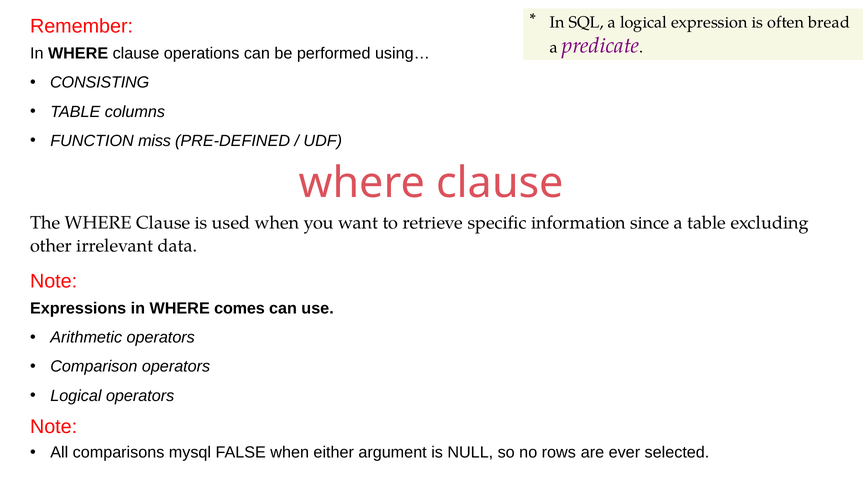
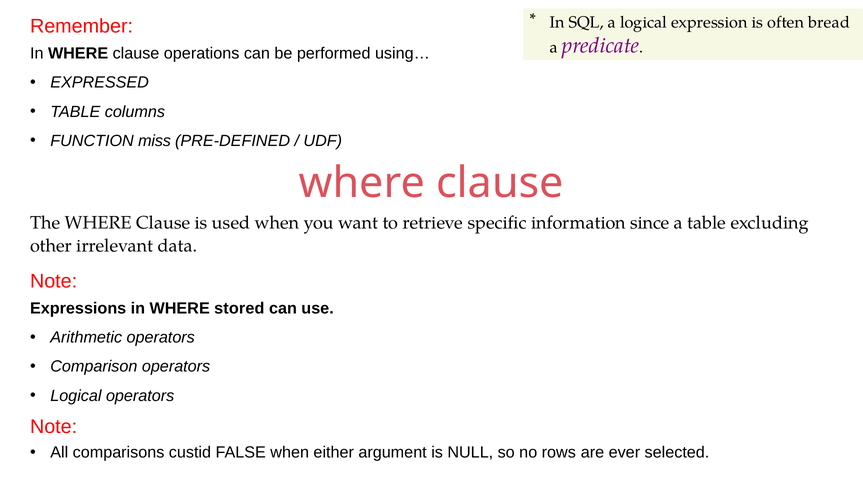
CONSISTING: CONSISTING -> EXPRESSED (100, 83)
comes: comes -> stored (239, 309)
mysql: mysql -> custid (190, 453)
